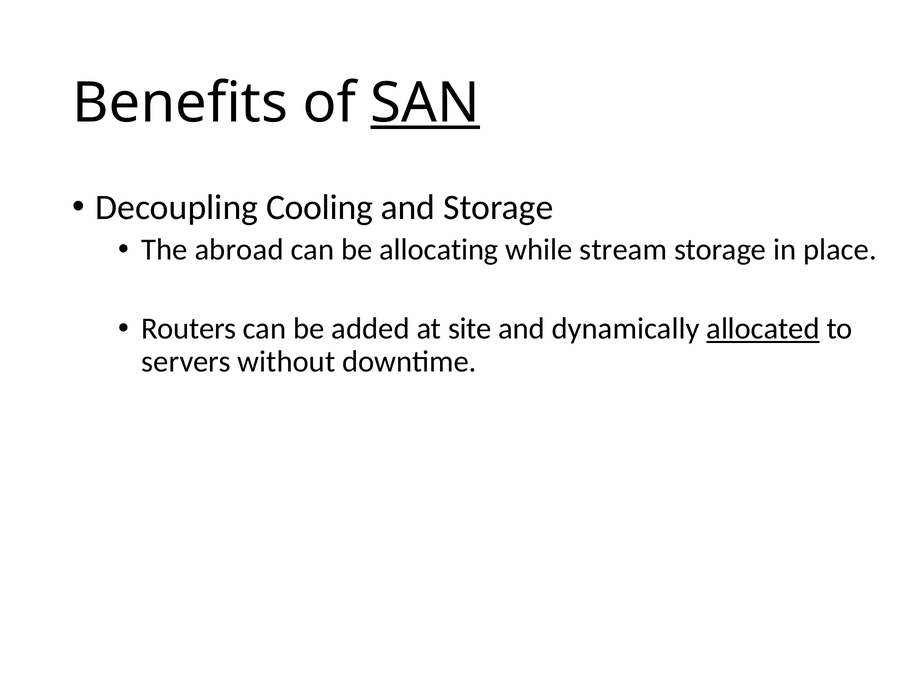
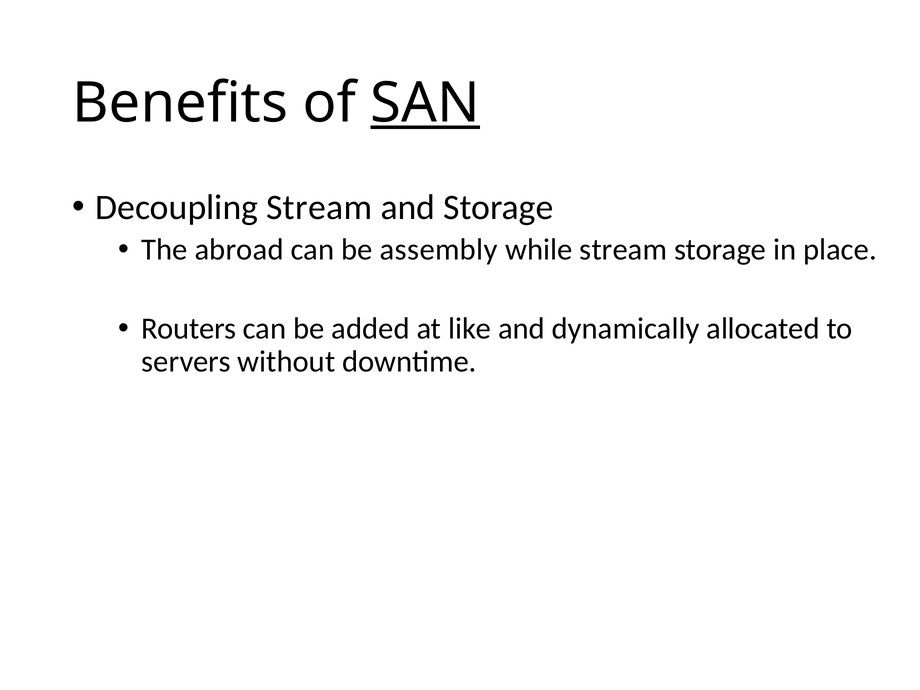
Decoupling Cooling: Cooling -> Stream (319, 207)
allocating: allocating -> assembly (439, 250)
site: site -> like (470, 329)
allocated underline: present -> none (763, 329)
